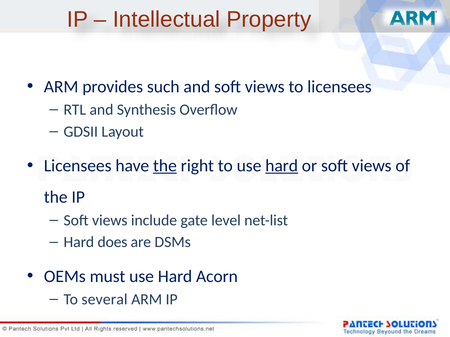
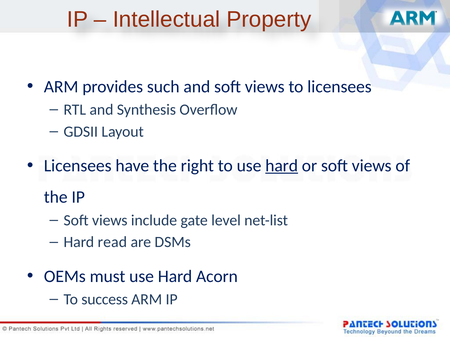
the underline: present -> none (165, 166)
does: does -> read (112, 243)
several: several -> success (105, 300)
